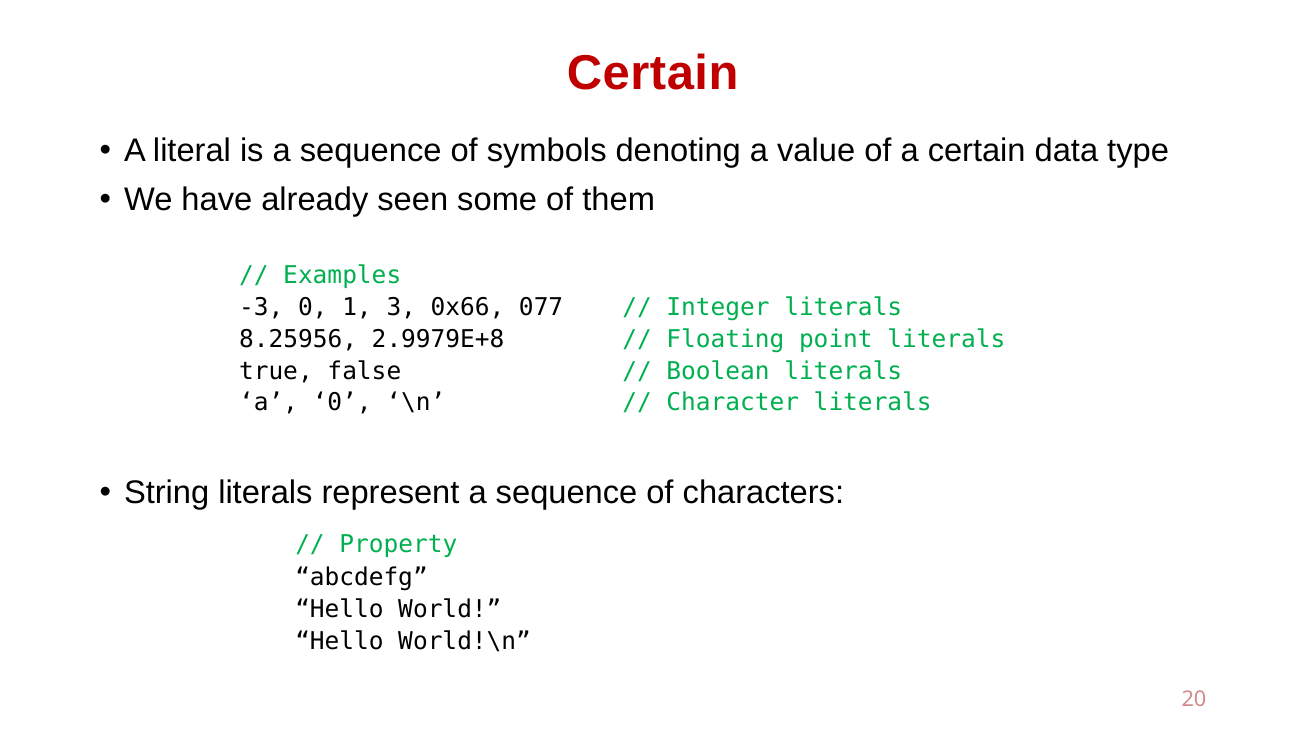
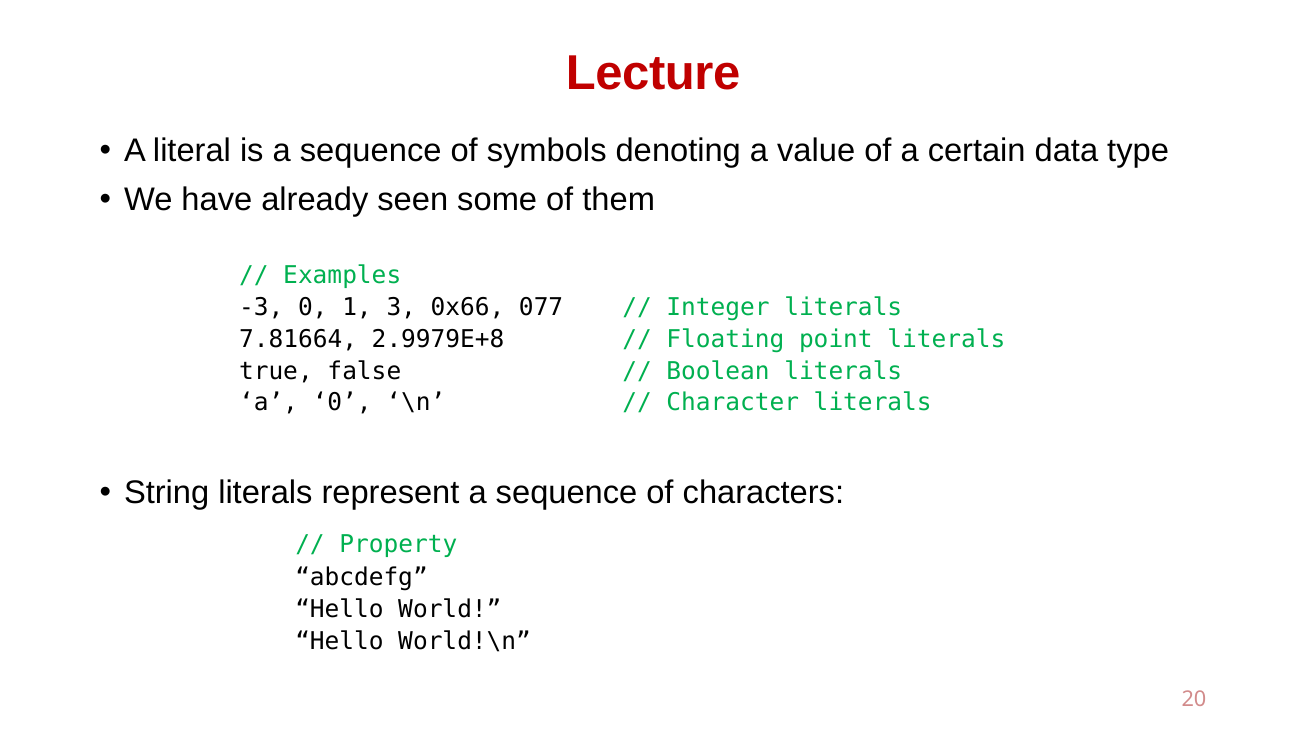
Certain: Certain -> Lecture (653, 73)
8.25956: 8.25956 -> 7.81664 (298, 340)
